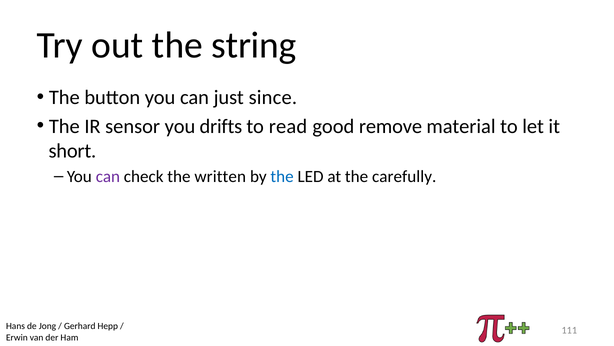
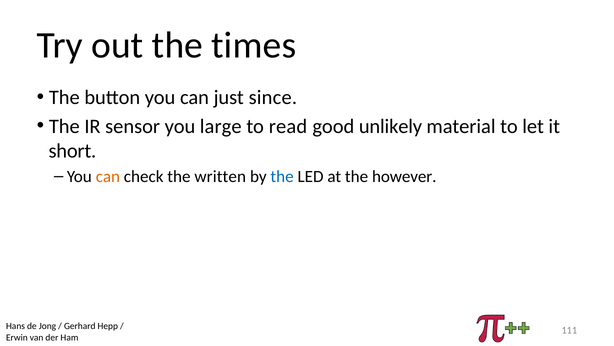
string: string -> times (254, 45)
drifts: drifts -> large (221, 126)
remove: remove -> unlikely (390, 126)
can colour: purple -> orange (108, 176)
carefully: carefully -> however (404, 176)
